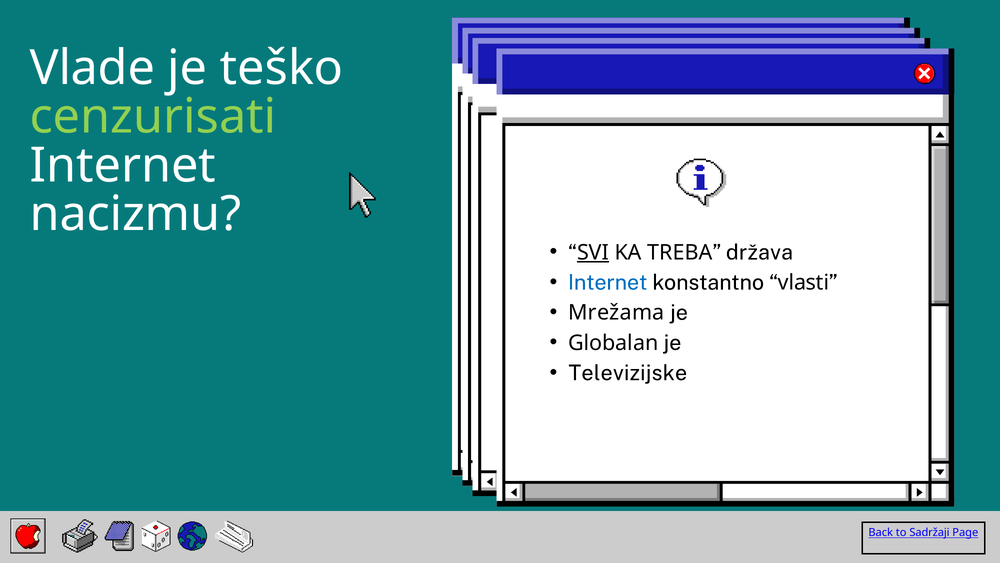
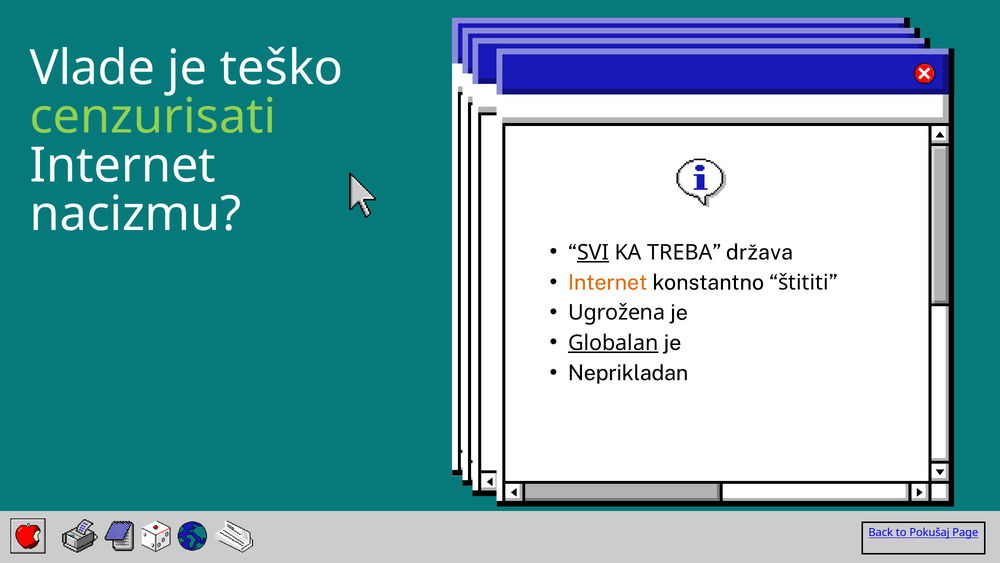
Internet colour: blue -> orange (608, 282)
vlasti: vlasti -> štititi (803, 282)
Mrežama: Mrežama -> Ugrožena (617, 312)
Globalan underline: none -> present (613, 343)
Televizijske: Televizijske -> Neprikladan (628, 373)
Sadržaji: Sadržaji -> Pokušaj (929, 532)
